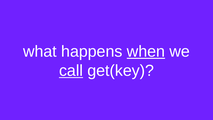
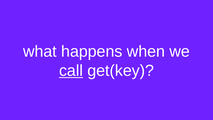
when underline: present -> none (146, 51)
